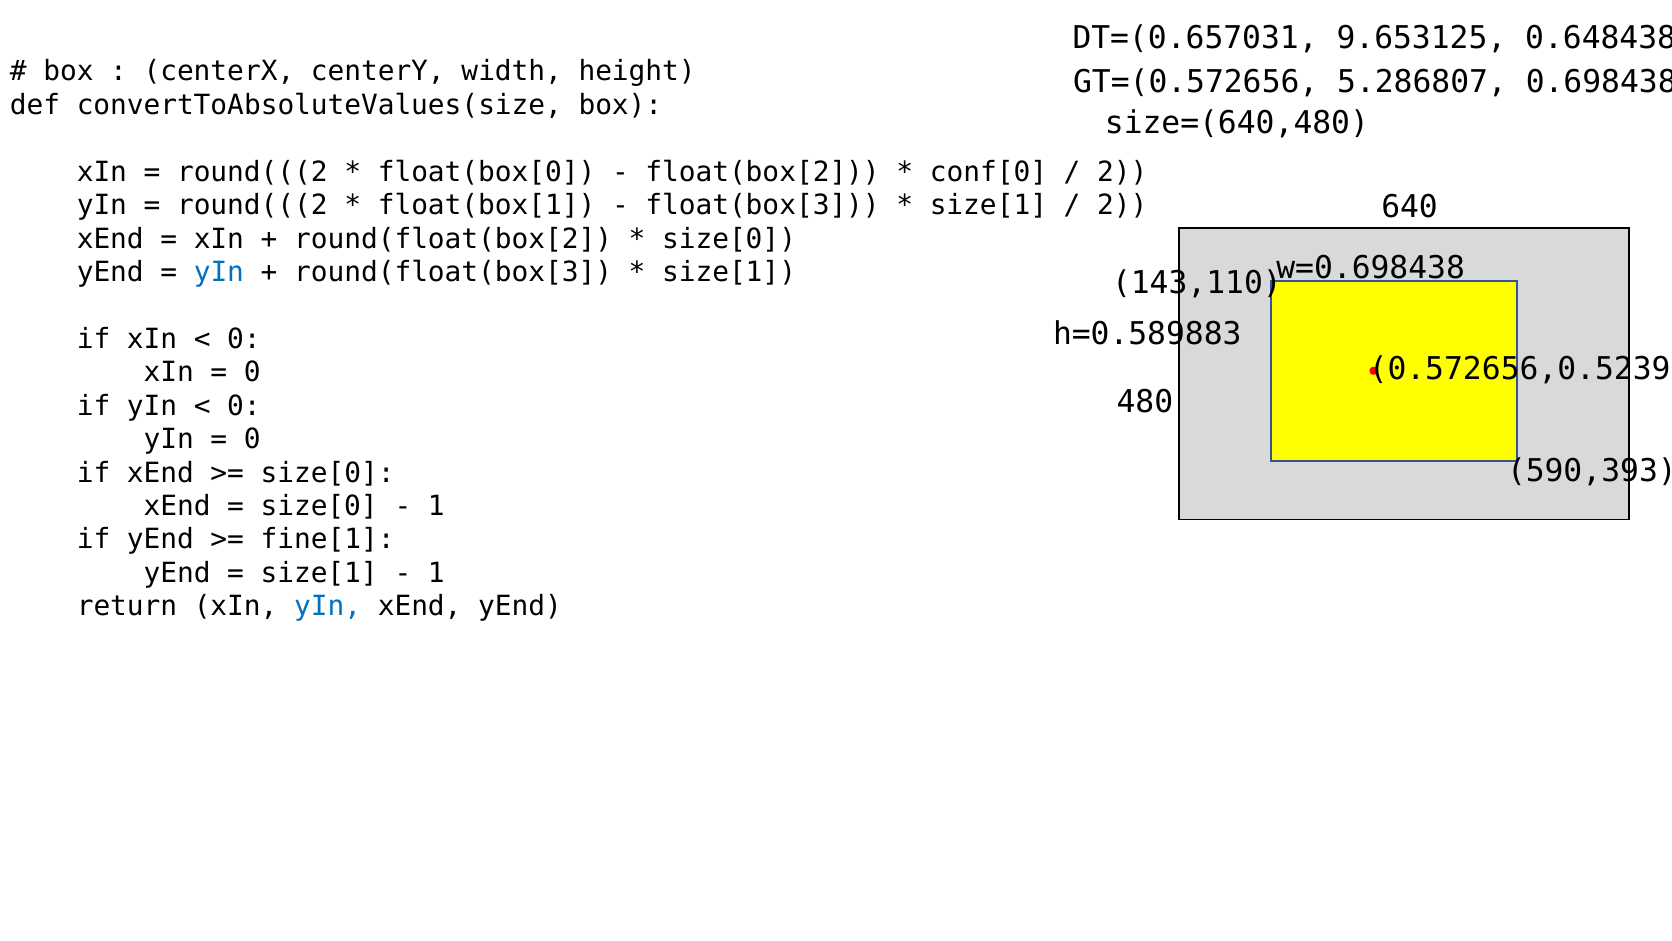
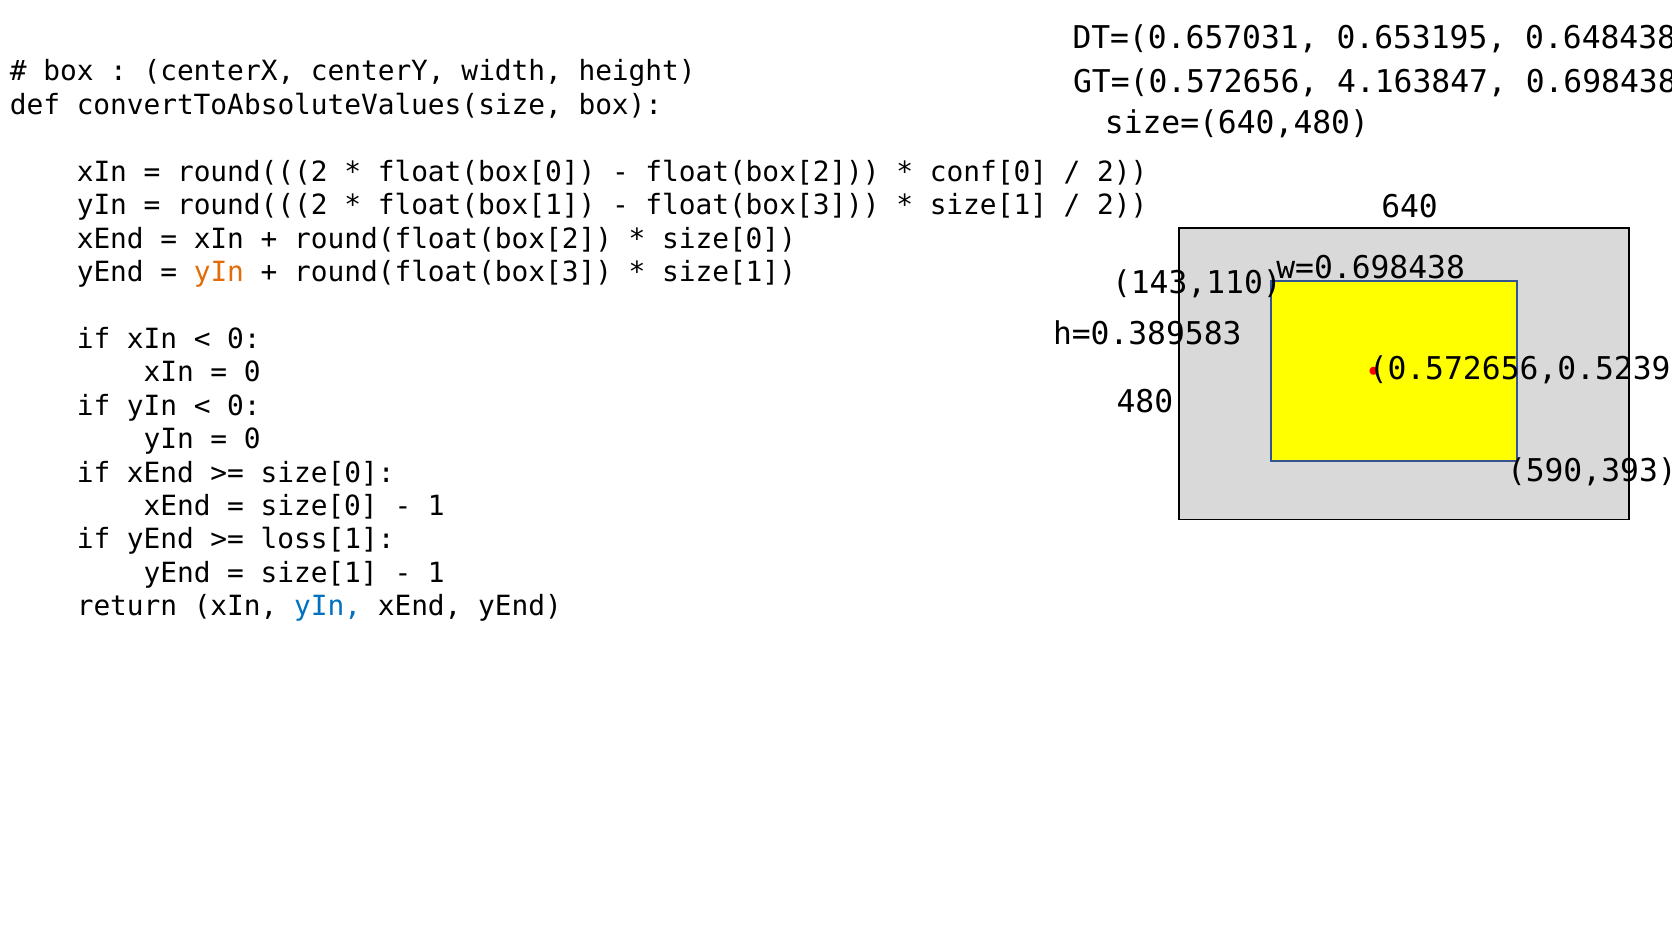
9.653125: 9.653125 -> 0.653195 (1421, 38)
5.286807: 5.286807 -> 4.163847 (1422, 83)
yIn colour: blue -> orange (219, 272)
h=0.589883: h=0.589883 -> h=0.389583 (1147, 334)
fine[1: fine[1 -> loss[1 (328, 540)
